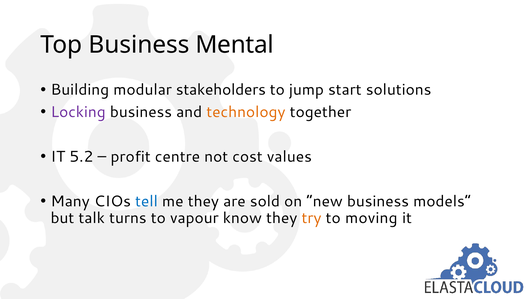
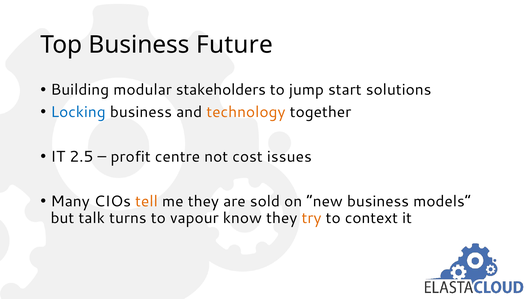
Mental: Mental -> Future (234, 45)
Locking colour: purple -> blue (78, 112)
5.2: 5.2 -> 2.5 (81, 157)
values: values -> issues (289, 157)
tell colour: blue -> orange (147, 201)
moving: moving -> context (371, 218)
